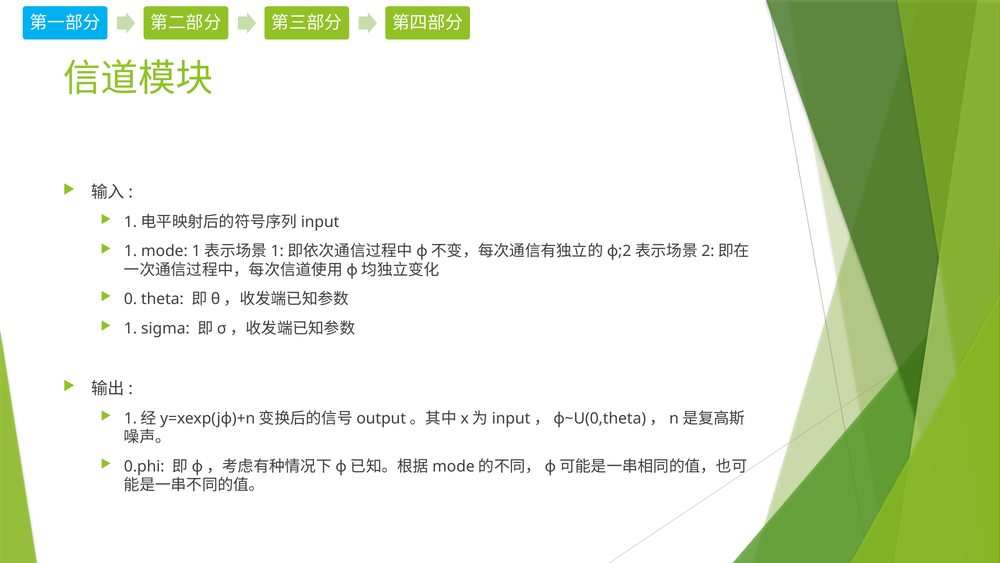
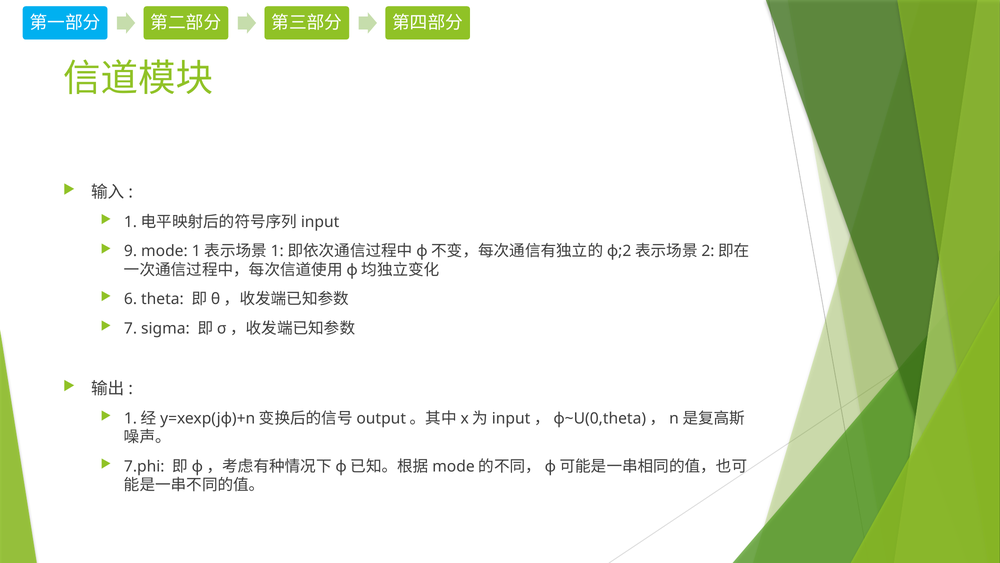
1: 1 -> 9 (131, 251)
0: 0 -> 6 (131, 299)
1: 1 -> 7 (131, 328)
0.phi: 0.phi -> 7.phi (144, 466)
